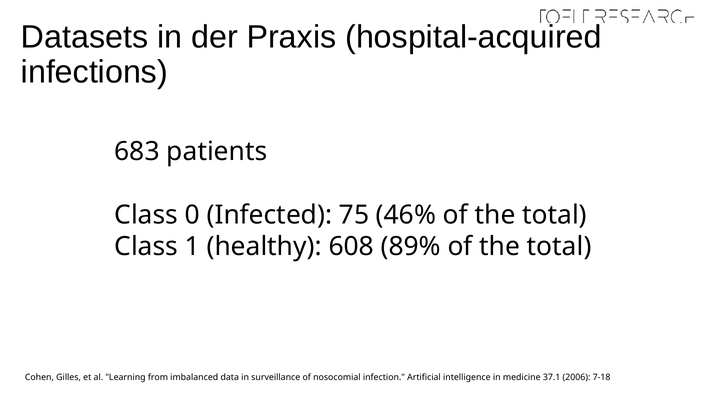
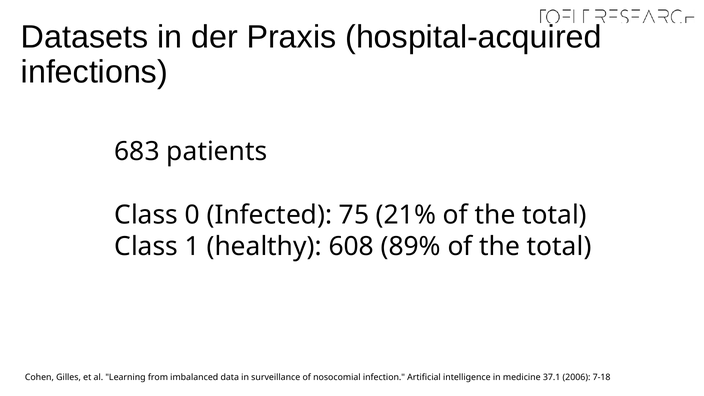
46%: 46% -> 21% (406, 215)
